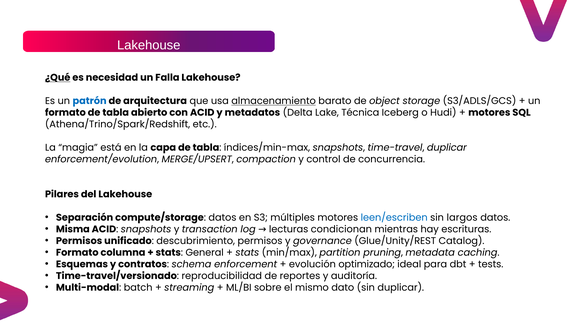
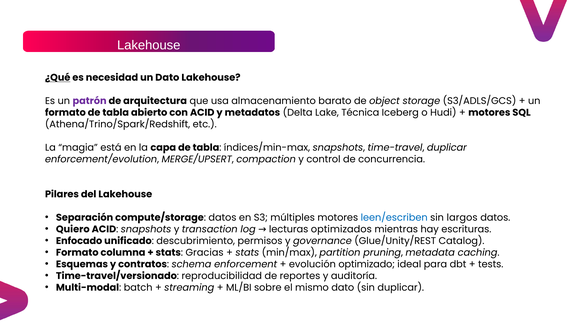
un Falla: Falla -> Dato (167, 77)
patrón colour: blue -> purple (90, 101)
almacenamiento underline: present -> none (274, 101)
Misma: Misma -> Quiero (73, 229)
condicionan: condicionan -> optimizados (341, 229)
Permisos: Permisos -> Enfocado (79, 240)
General: General -> Gracias (205, 252)
